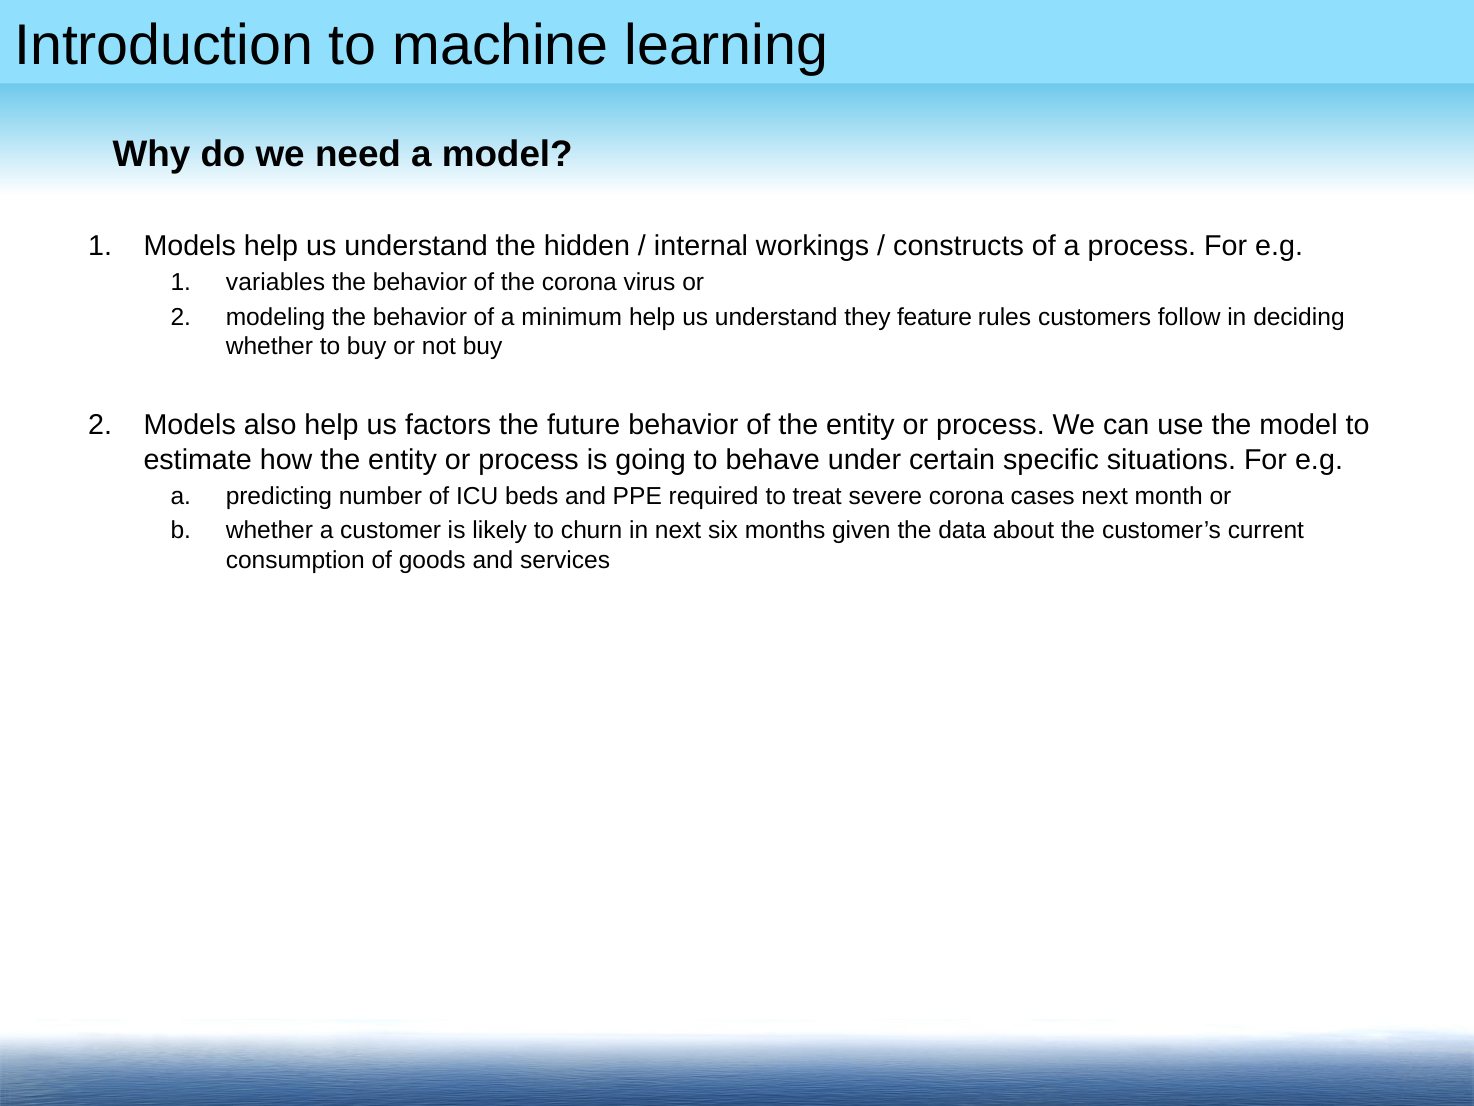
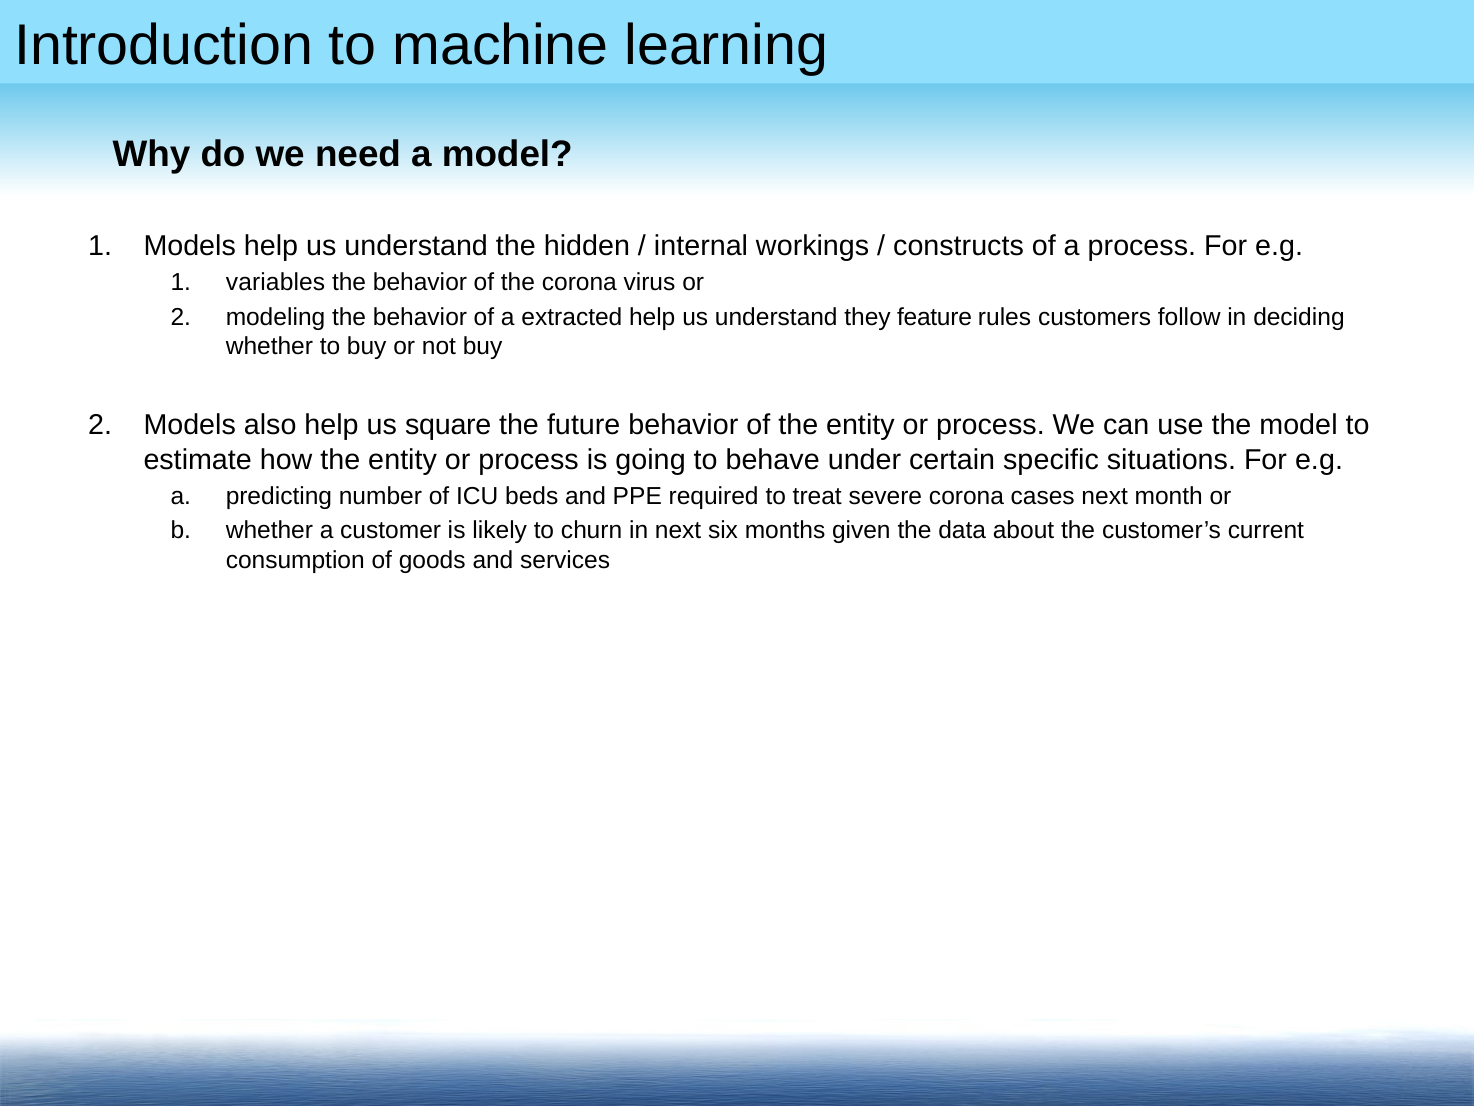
minimum: minimum -> extracted (572, 317)
factors: factors -> square (448, 425)
